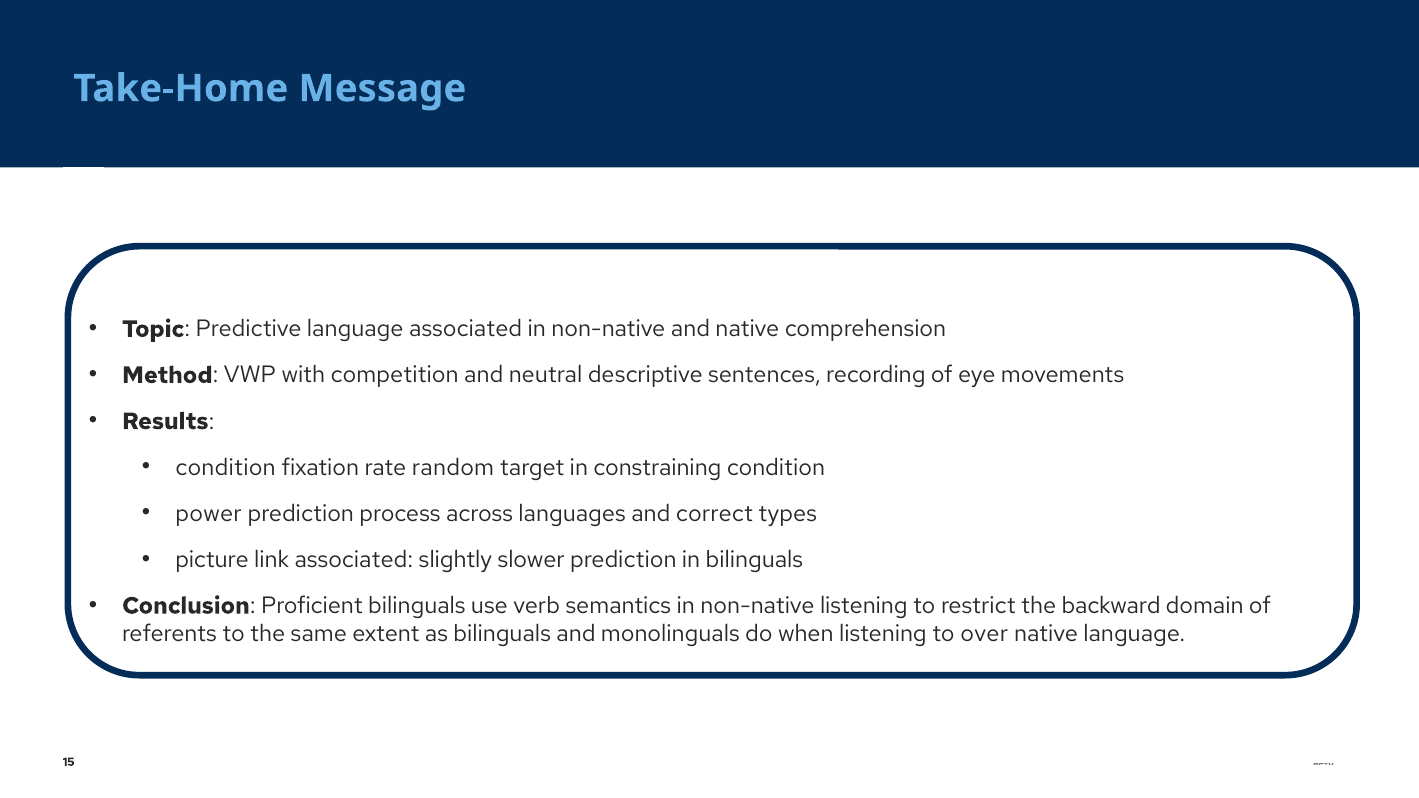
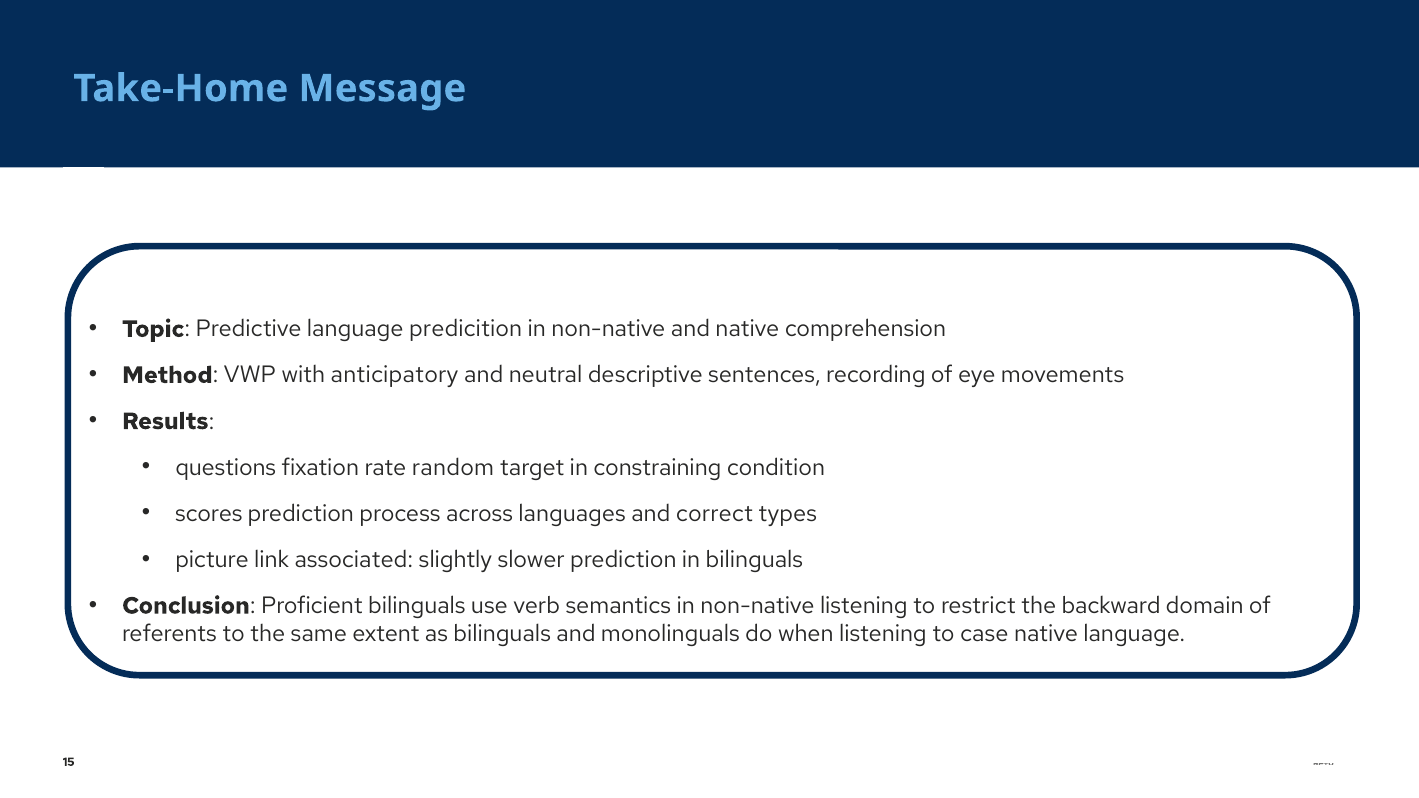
language associated: associated -> predicition (466, 329)
competition: competition -> anticipatory (395, 375)
condition: condition -> questions (226, 468)
power: power -> scores (209, 514)
over: over -> case (984, 634)
